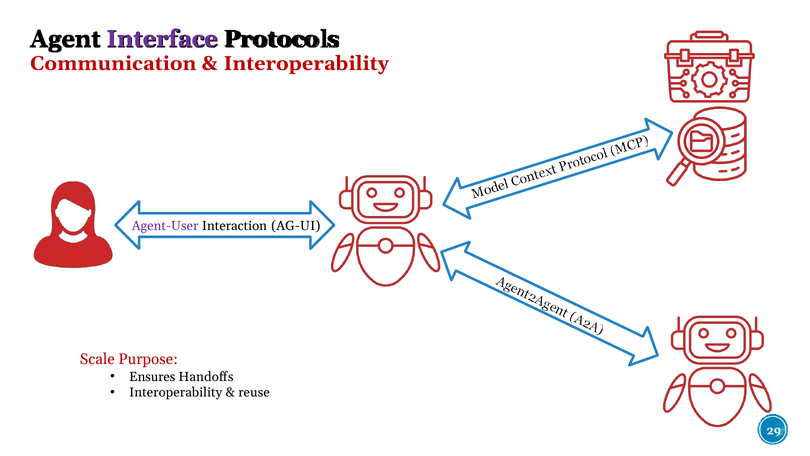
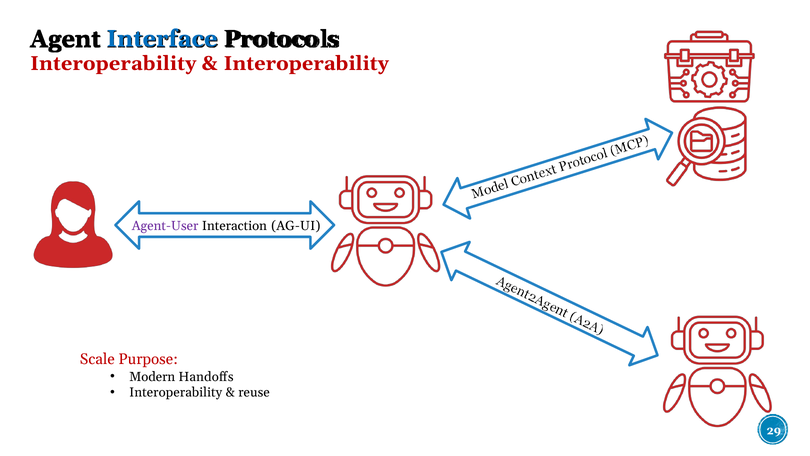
Interface colour: purple -> blue (162, 39)
Communication: Communication -> Interoperability (113, 63)
Ensures: Ensures -> Modern (152, 376)
